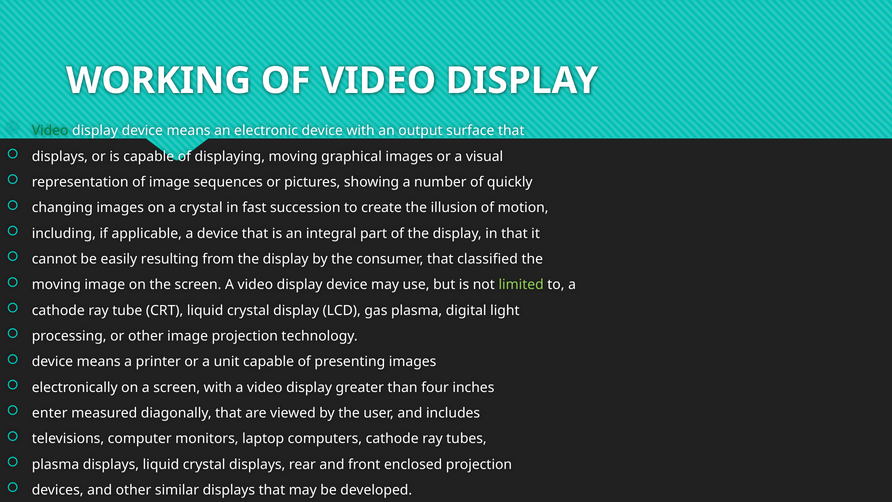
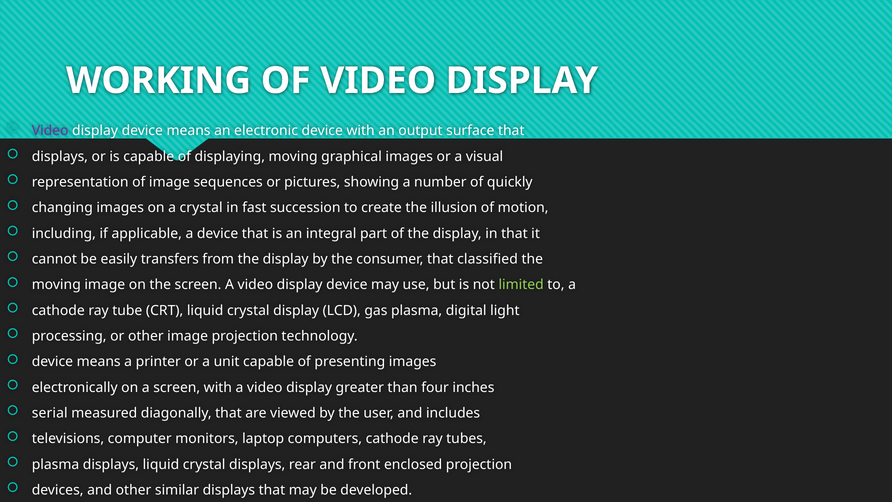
Video colour: green -> purple (50, 131)
resulting: resulting -> transfers (170, 259)
enter: enter -> serial (50, 413)
